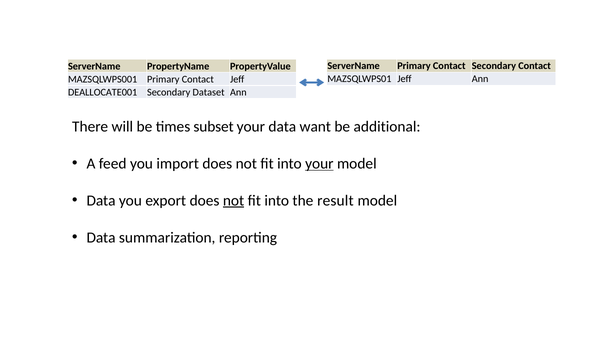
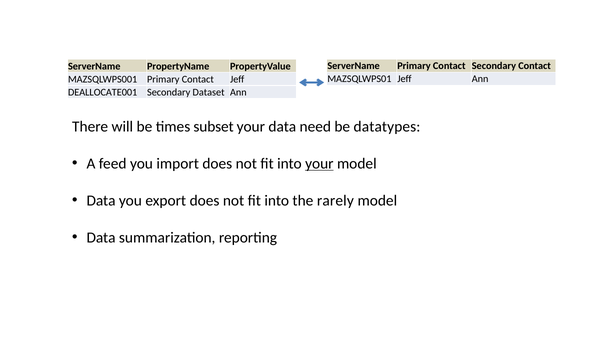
want: want -> need (315, 127)
additional: additional -> datatypes (387, 127)
not underline: present -> none (234, 201)
result: result -> rarely (335, 201)
